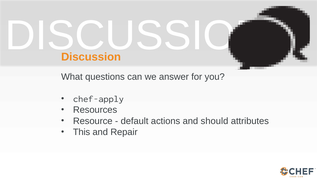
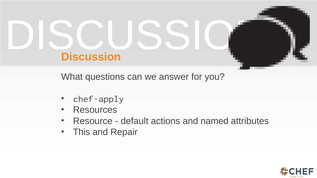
should: should -> named (215, 121)
